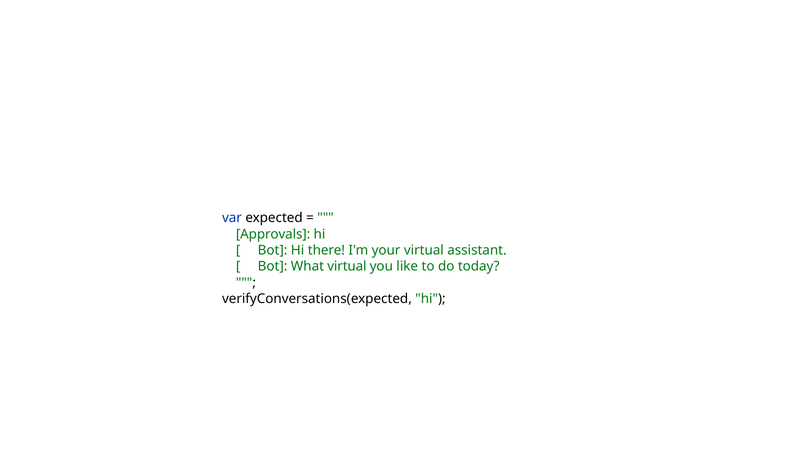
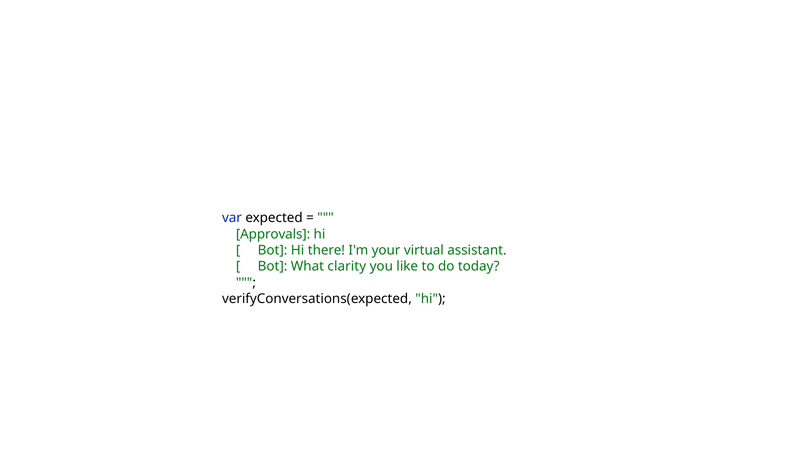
What virtual: virtual -> clarity (347, 266)
